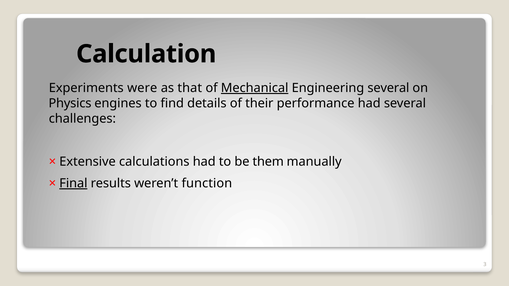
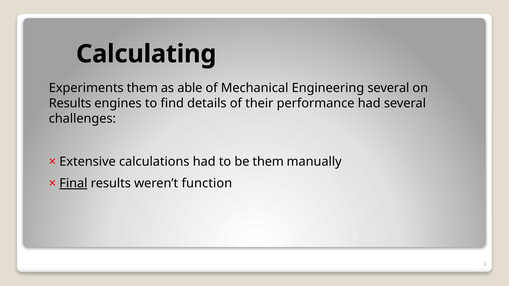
Calculation: Calculation -> Calculating (146, 54)
Experiments were: were -> them (142, 88)
that: that -> able (190, 88)
Mechanical underline: present -> none (255, 88)
Physics: Physics -> Results (70, 103)
